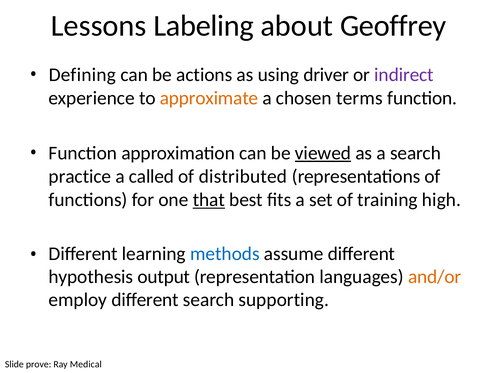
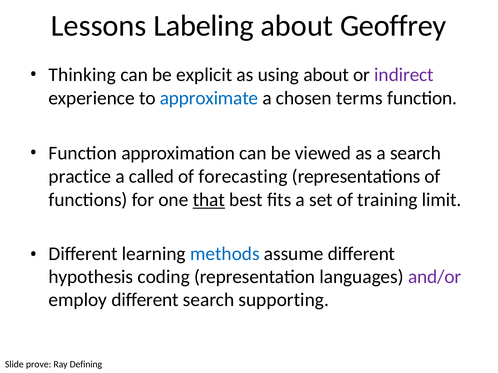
Defining: Defining -> Thinking (82, 75)
actions: actions -> explicit (204, 75)
using driver: driver -> about (326, 75)
approximate colour: orange -> blue (209, 98)
viewed underline: present -> none (323, 153)
distributed: distributed -> forecasting (243, 177)
high: high -> limit (442, 200)
output: output -> coding (164, 277)
and/or colour: orange -> purple (435, 277)
Medical: Medical -> Defining (86, 365)
